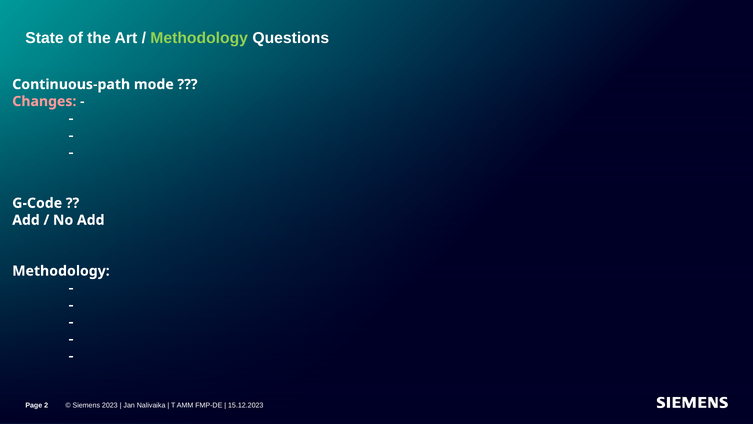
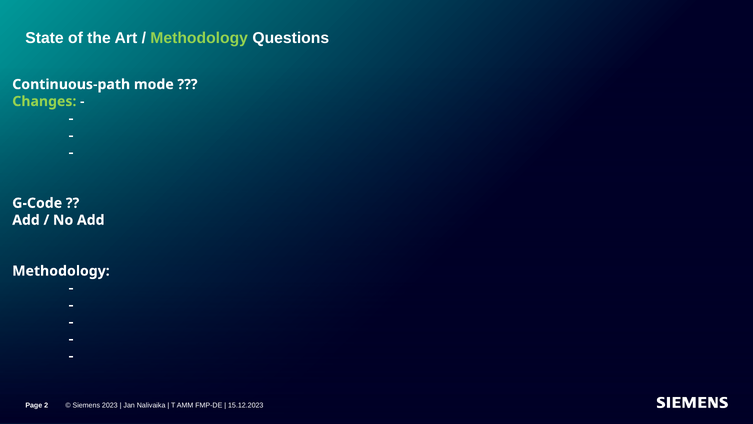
Changes colour: pink -> light green (44, 101)
